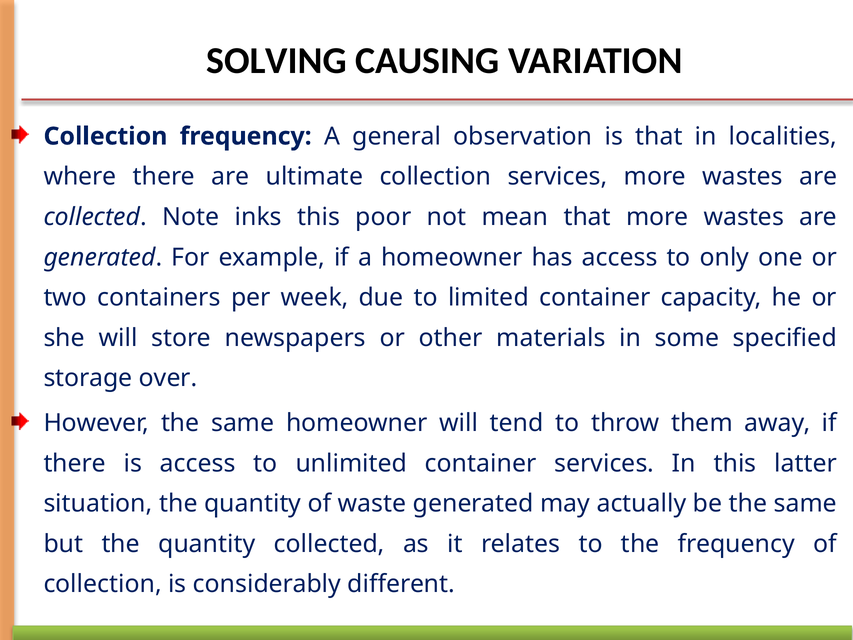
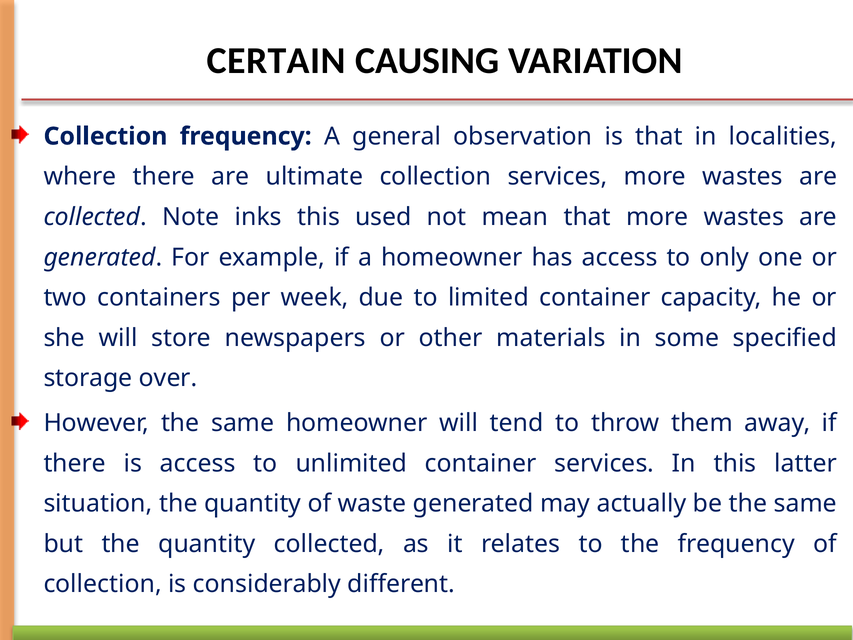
SOLVING: SOLVING -> CERTAIN (276, 61)
poor: poor -> used (383, 217)
